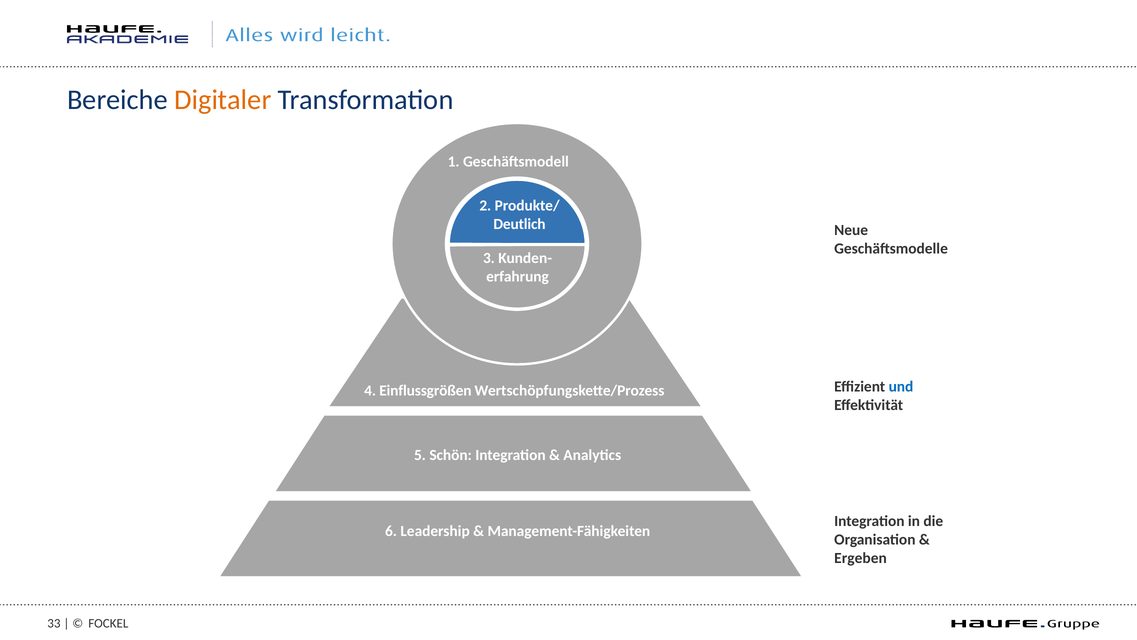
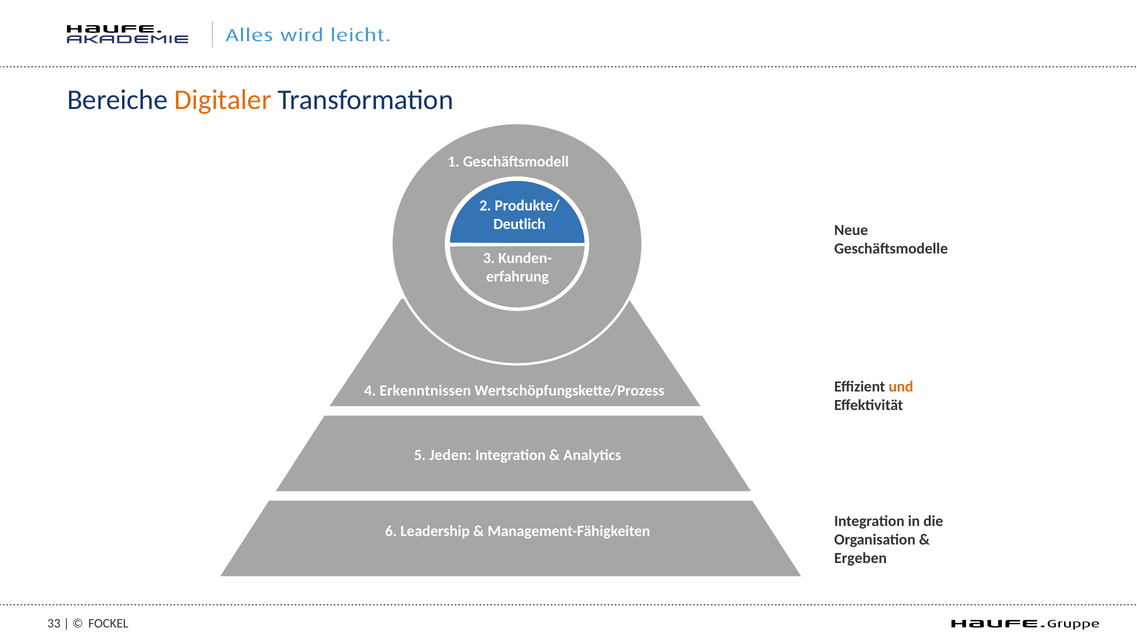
und colour: blue -> orange (901, 386)
Einflussgrößen: Einflussgrößen -> Erkenntnissen (425, 391)
Schön: Schön -> Jeden (450, 455)
